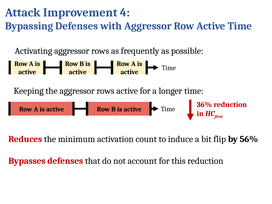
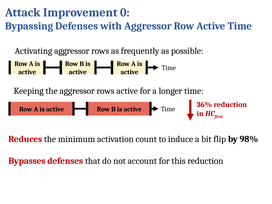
4: 4 -> 0 (125, 13)
56%: 56% -> 98% (249, 139)
